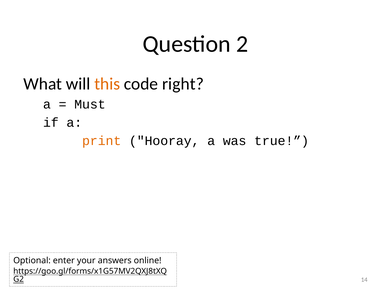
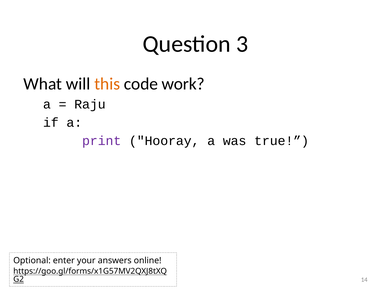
2: 2 -> 3 (242, 44)
right: right -> work (183, 84)
Must: Must -> Raju (90, 105)
print colour: orange -> purple (102, 141)
